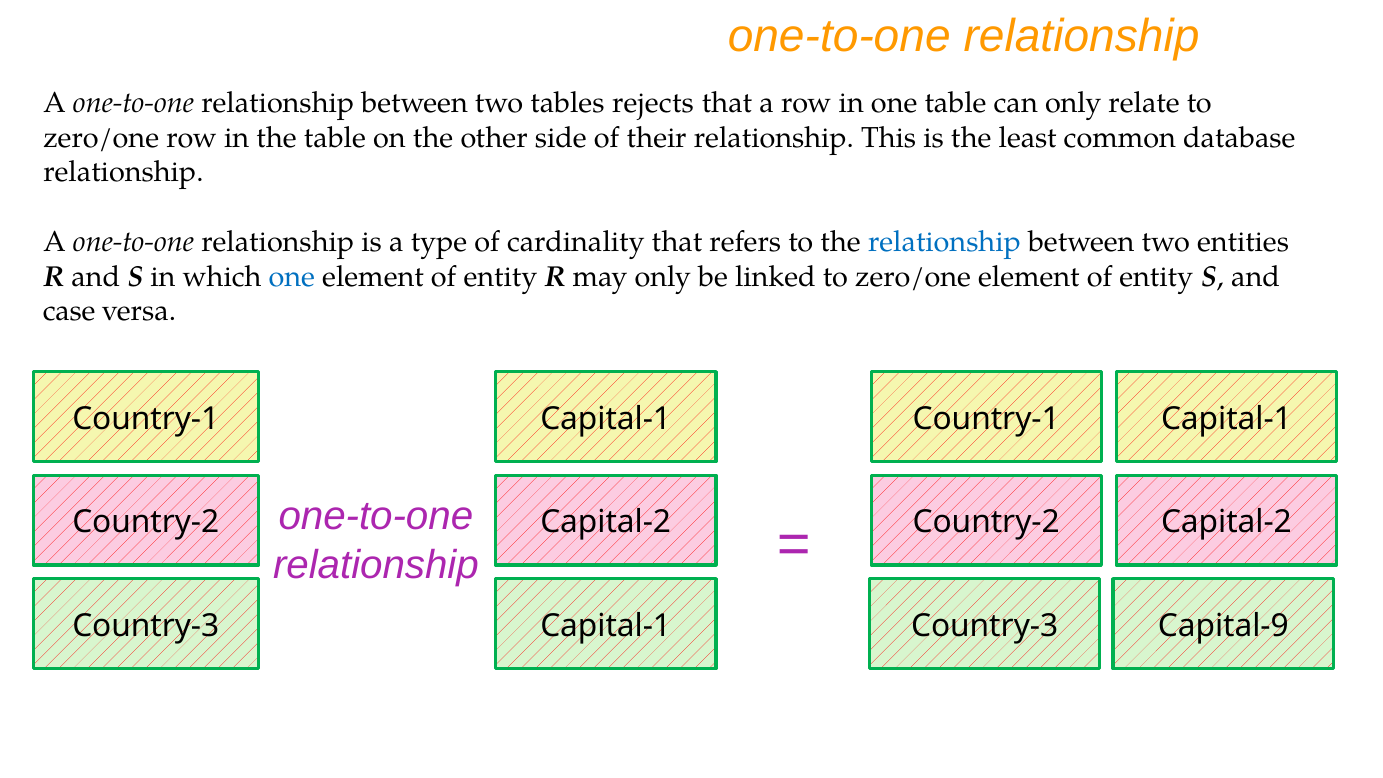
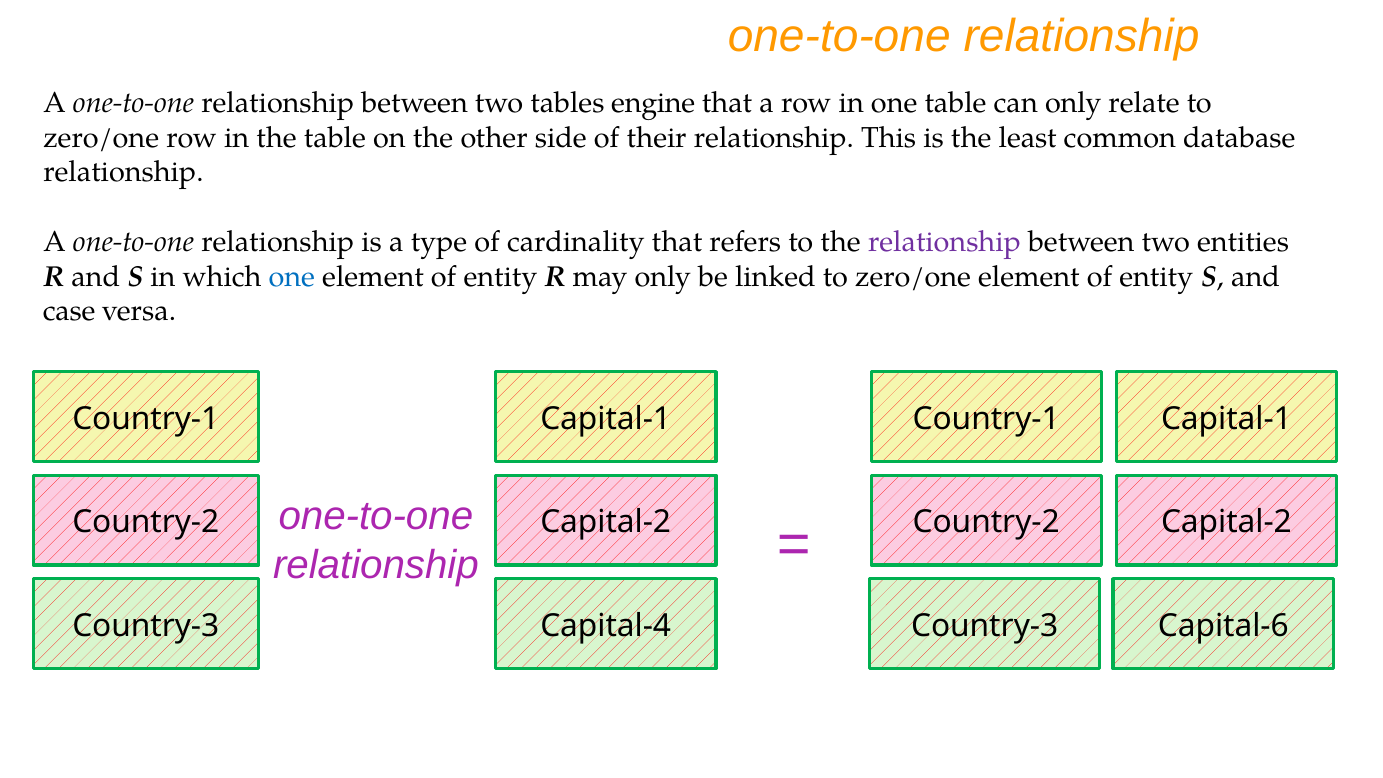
rejects: rejects -> engine (653, 103)
relationship colour: blue -> purple (944, 242)
Country-3 Capital-1: Capital-1 -> Capital-4 (606, 626)
Capital-9: Capital-9 -> Capital-6 (1223, 626)
